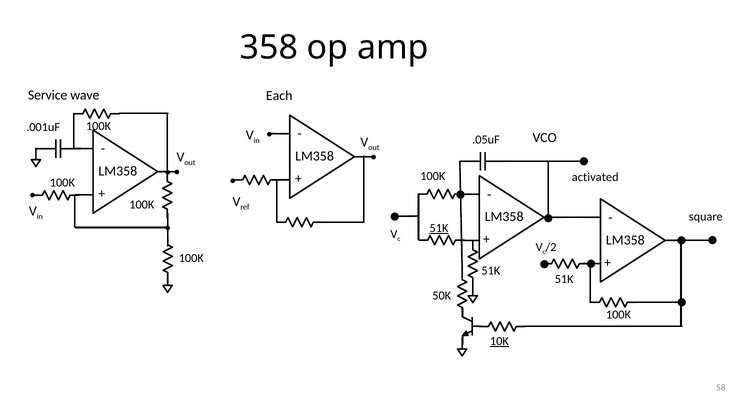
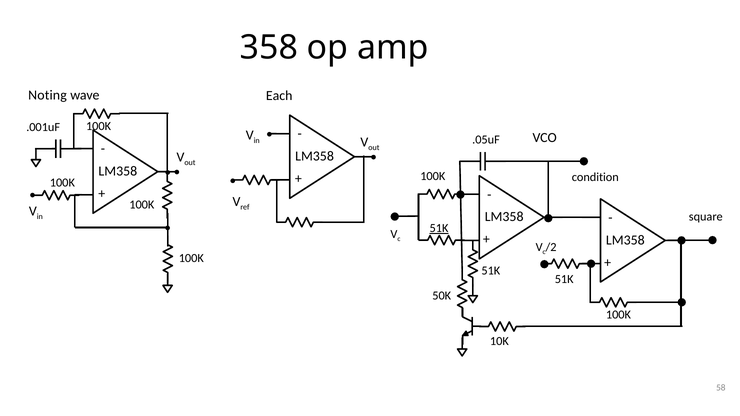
Service: Service -> Noting (48, 95)
activated: activated -> condition (595, 177)
10K underline: present -> none (499, 341)
